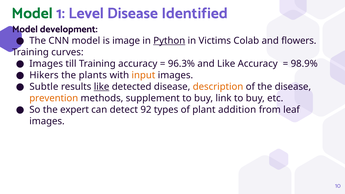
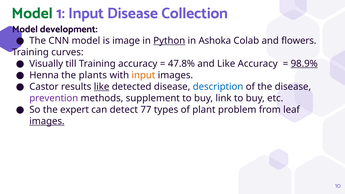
1 Level: Level -> Input (86, 13)
Identified: Identified -> Collection (195, 13)
Victims: Victims -> Ashoka (215, 41)
Images: Images -> Visually (46, 64)
96.3%: 96.3% -> 47.8% (181, 64)
98.9% underline: none -> present (304, 64)
Hikers: Hikers -> Henna (44, 75)
Subtle: Subtle -> Castor (44, 87)
description colour: orange -> blue (218, 87)
prevention colour: orange -> purple (54, 98)
92: 92 -> 77 (146, 110)
addition: addition -> problem (237, 110)
images underline: none -> present (47, 121)
